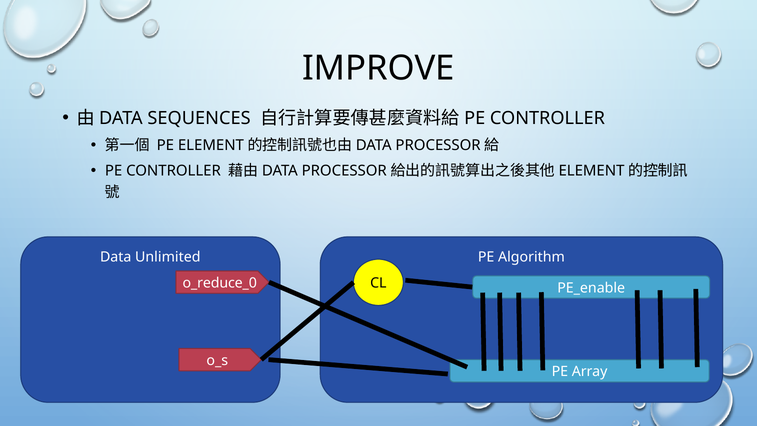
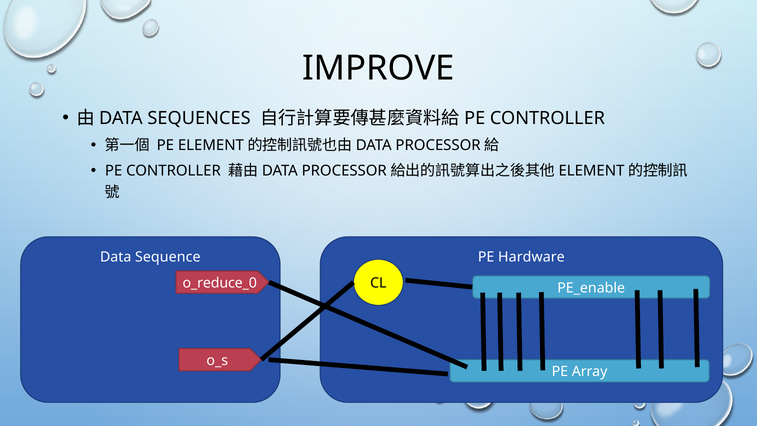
Unlimited: Unlimited -> Sequence (168, 257)
Algorithm: Algorithm -> Hardware (531, 257)
